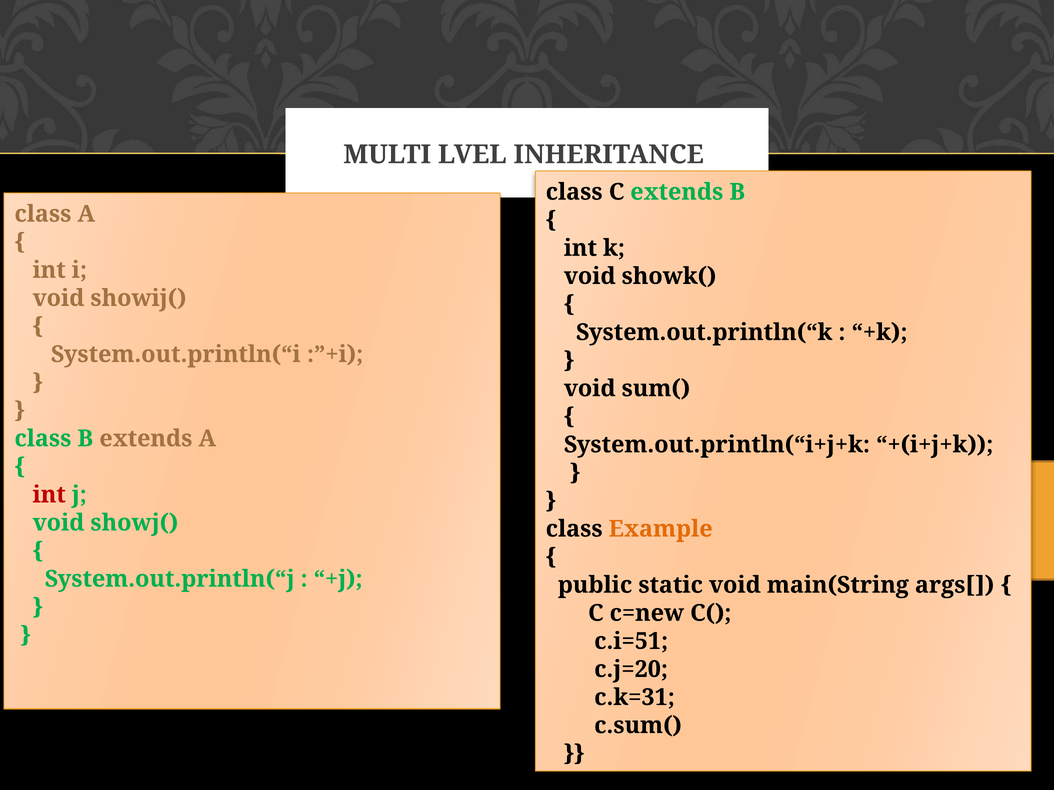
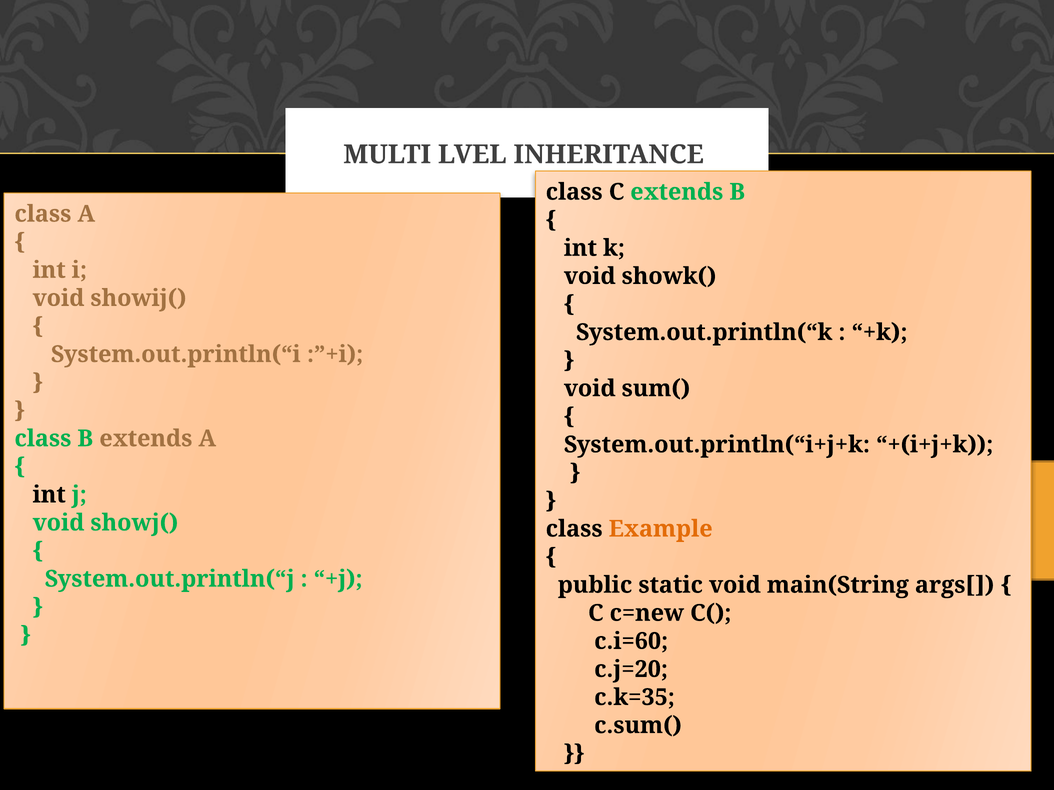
int colour: red -> black (49, 495)
c.i=51: c.i=51 -> c.i=60 (631, 642)
c.k=31: c.k=31 -> c.k=35 (635, 698)
